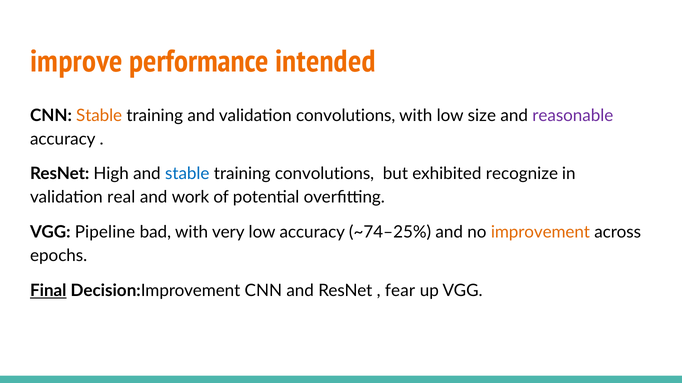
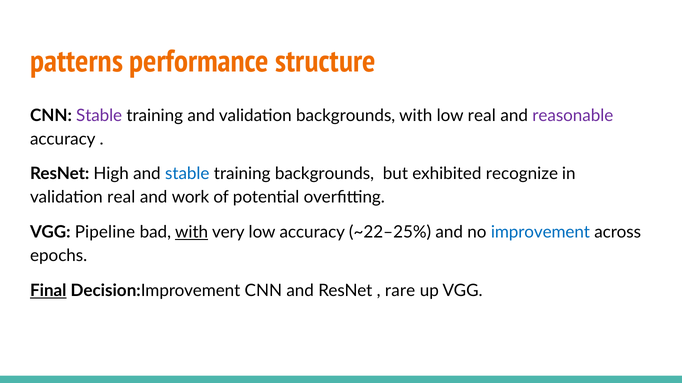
improve: improve -> patterns (77, 62)
intended: intended -> structure (325, 62)
Stable colour: orange -> purple (99, 116)
validation convolutions: convolutions -> backgrounds (346, 116)
low size: size -> real (482, 116)
training convolutions: convolutions -> backgrounds (324, 174)
with underline: none -> present (192, 233)
~74–25%: ~74–25% -> ~22–25% (390, 233)
improvement colour: orange -> blue (540, 233)
fear: fear -> rare (400, 291)
